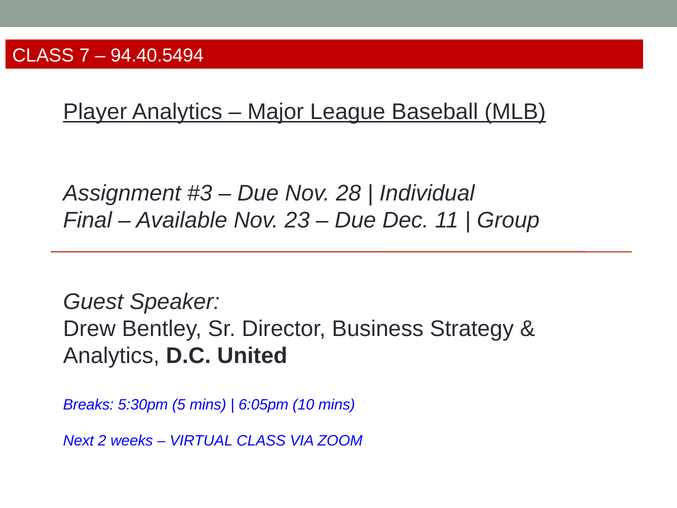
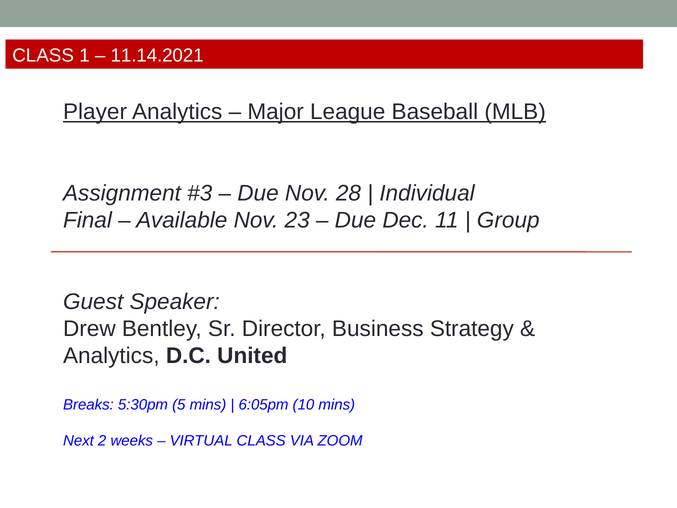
7: 7 -> 1 (85, 55)
94.40.5494: 94.40.5494 -> 11.14.2021 (157, 55)
